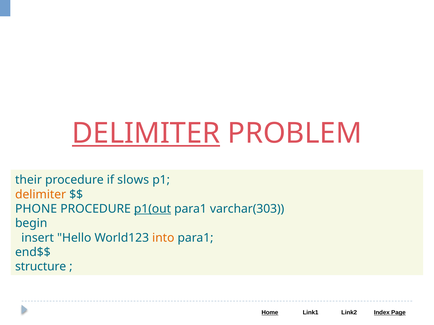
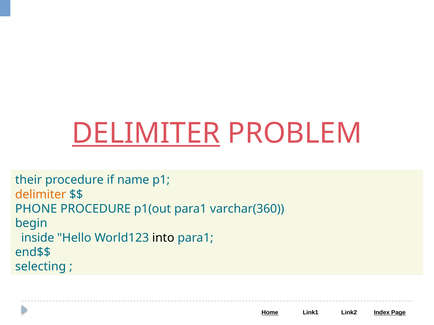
slows: slows -> name (133, 180)
p1(out underline: present -> none (153, 209)
varchar(303: varchar(303 -> varchar(360 (247, 209)
insert: insert -> inside (38, 238)
into colour: orange -> black (163, 238)
structure: structure -> selecting (41, 267)
